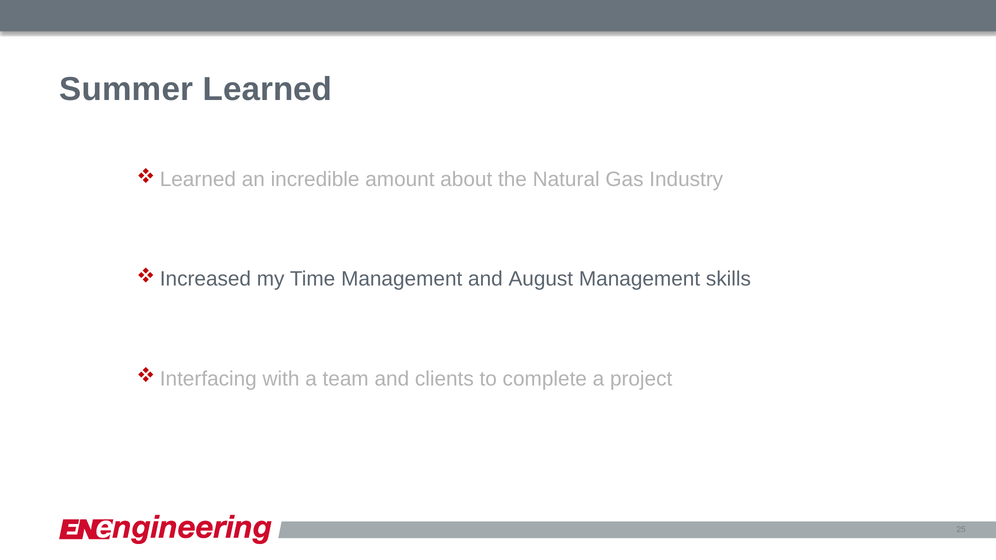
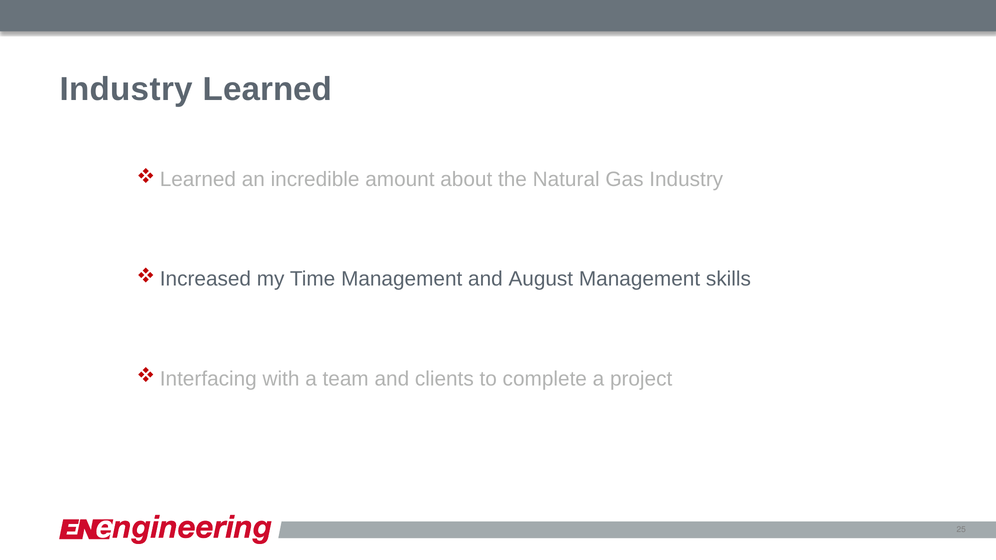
Summer: Summer -> Industry (126, 89)
